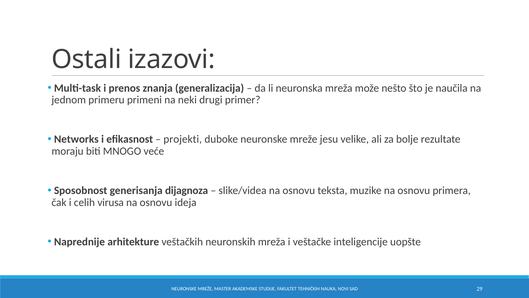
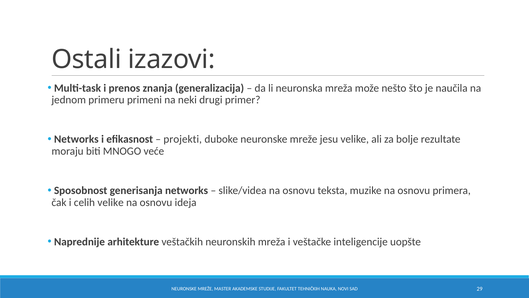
generisanja dijagnoza: dijagnoza -> networks (187, 190)
celih virusa: virusa -> velike (111, 202)
